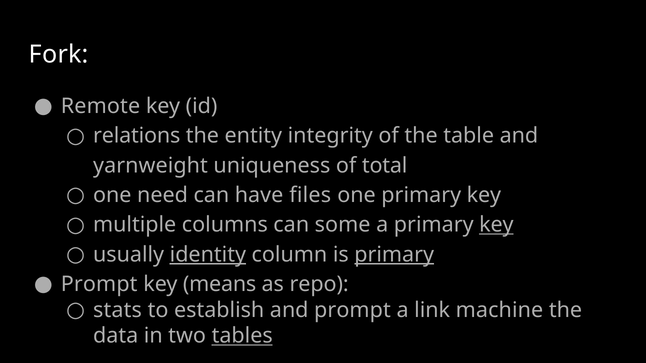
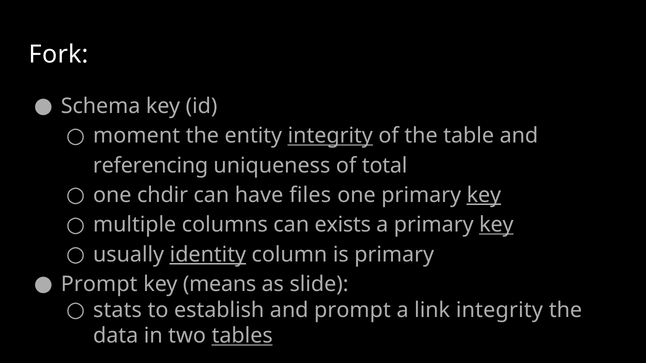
Remote: Remote -> Schema (101, 106)
relations: relations -> moment (137, 136)
integrity underline: none -> present (330, 136)
yarnweight: yarnweight -> referencing (151, 166)
need: need -> chdir (163, 195)
key underline: none -> present (484, 195)
some: some -> exists (343, 225)
primary underline: present -> none (394, 255)
repo: repo -> slide (319, 284)
link machine: machine -> integrity (499, 310)
